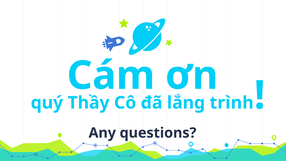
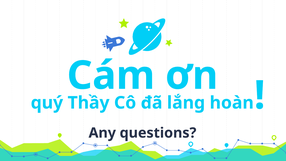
trình: trình -> hoàn (232, 103)
